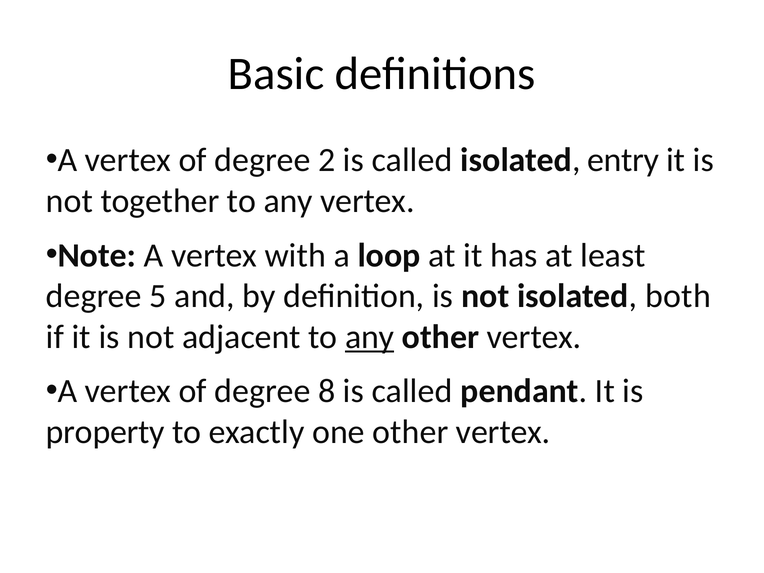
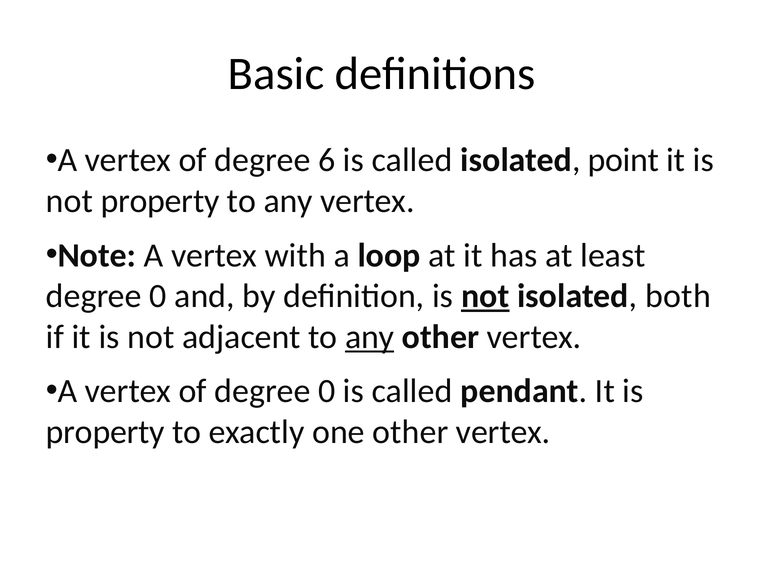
2: 2 -> 6 (327, 160)
entry: entry -> point (623, 160)
not together: together -> property (160, 201)
5: 5 -> 0 (158, 296)
not underline: none -> present (485, 296)
of degree 8: 8 -> 0 (327, 391)
